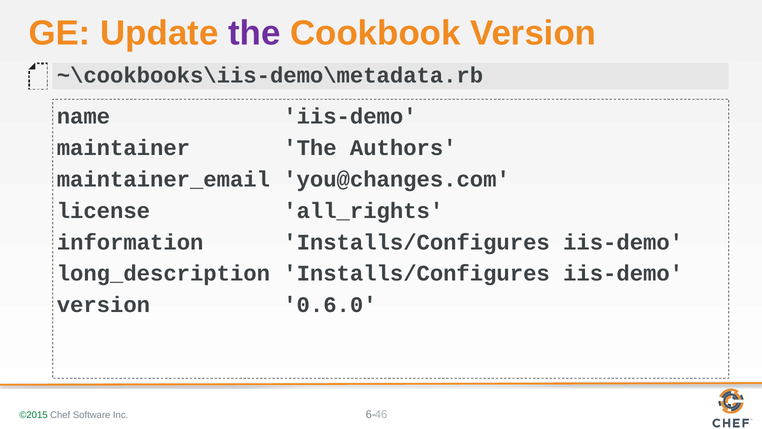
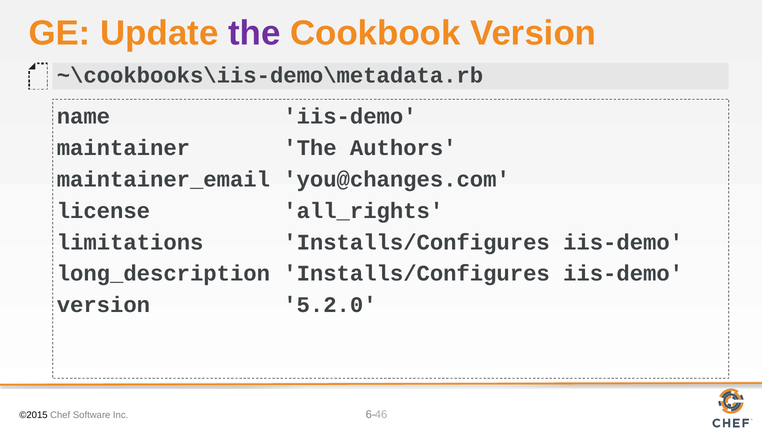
information: information -> limitations (130, 242)
0.6.0: 0.6.0 -> 5.2.0 (330, 305)
©2015 colour: green -> black (34, 415)
